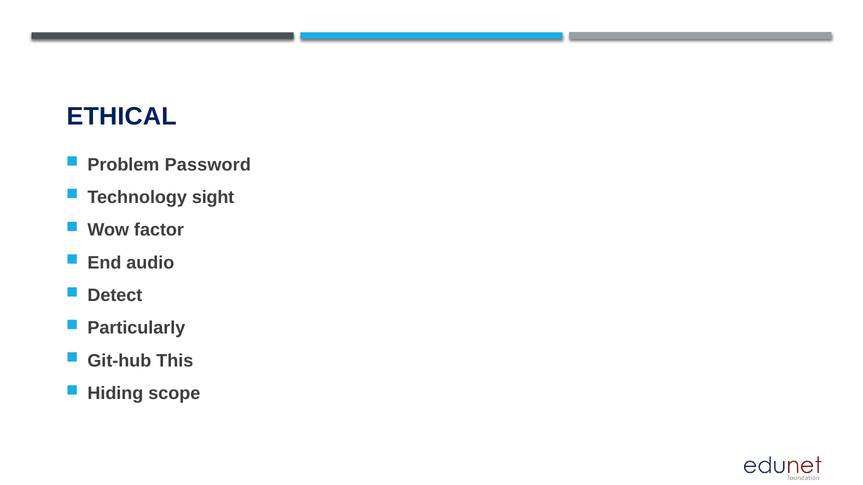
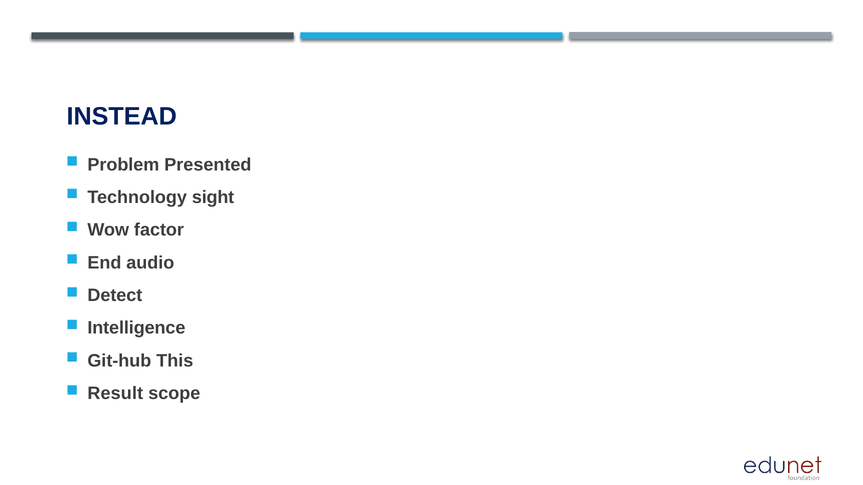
ETHICAL: ETHICAL -> INSTEAD (122, 117)
Password: Password -> Presented (208, 165)
Particularly: Particularly -> Intelligence (136, 328)
Hiding: Hiding -> Result (115, 394)
